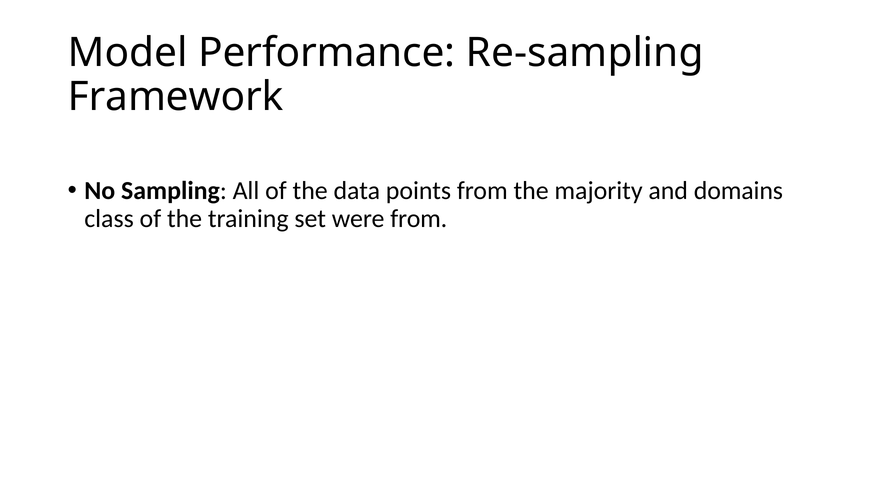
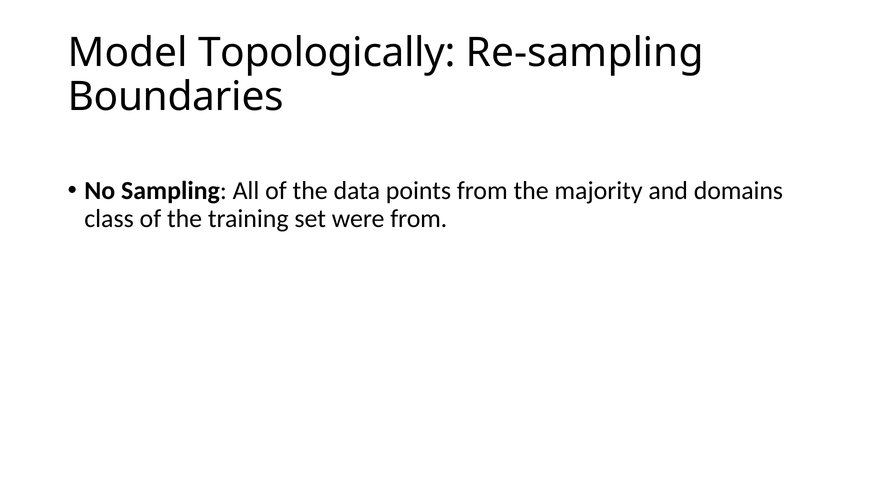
Performance: Performance -> Topologically (327, 53)
Framework: Framework -> Boundaries (176, 97)
